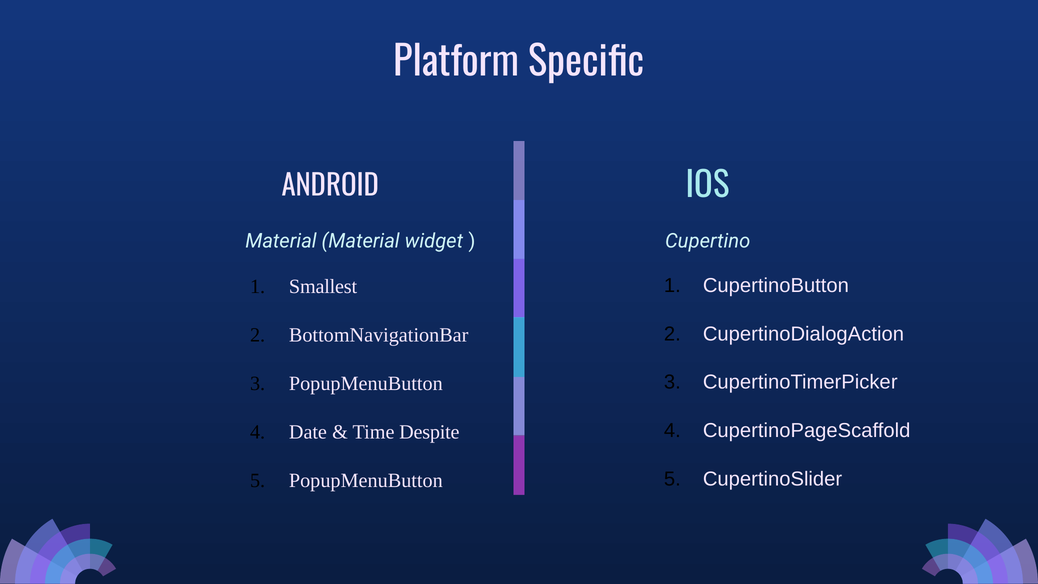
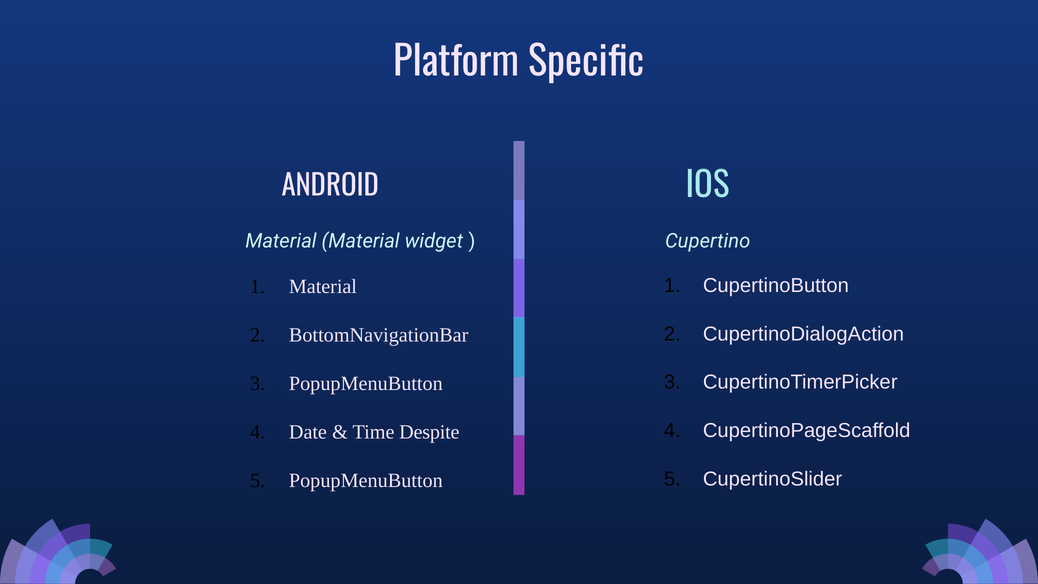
Smallest: Smallest -> Material (323, 287)
